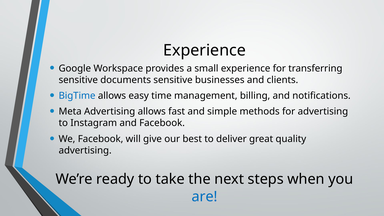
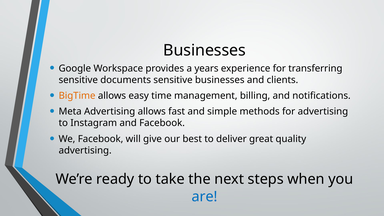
Experience: Experience -> Businesses (205, 50)
small: small -> years (206, 68)
BigTime colour: blue -> orange (77, 96)
